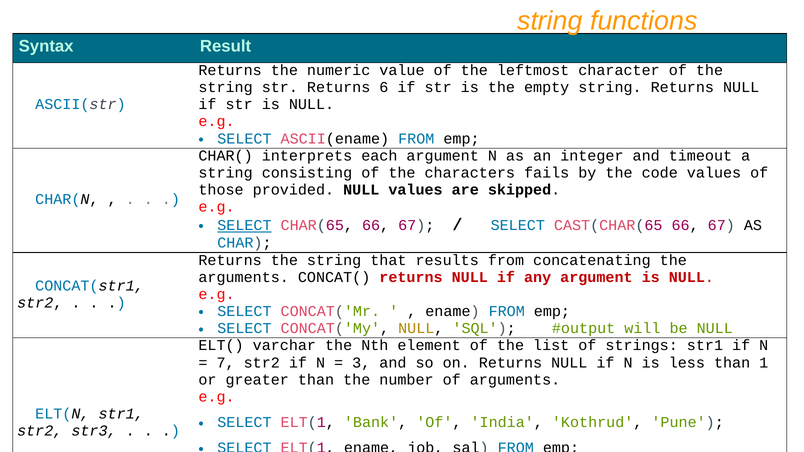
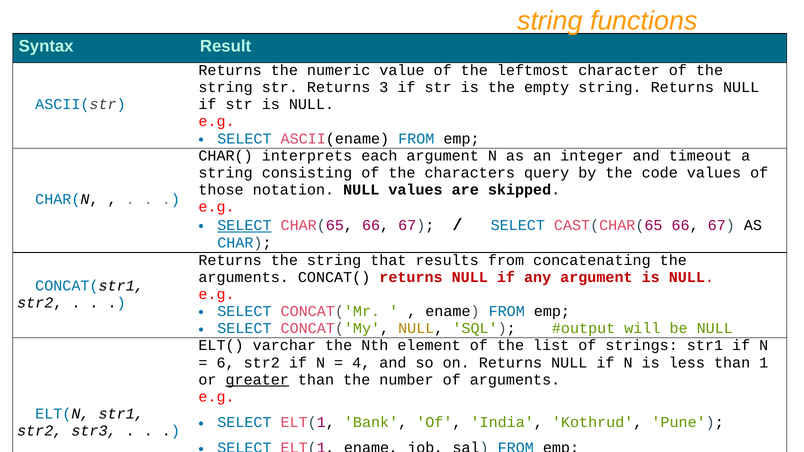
6: 6 -> 3 (384, 87)
fails: fails -> query (547, 173)
provided: provided -> notation (293, 190)
7: 7 -> 6 (226, 363)
3: 3 -> 4 (361, 363)
greater underline: none -> present (257, 380)
